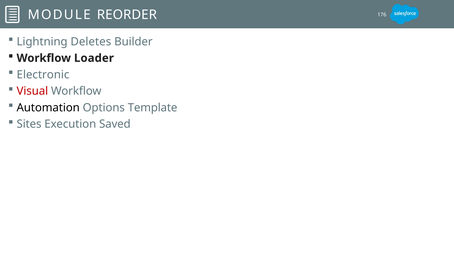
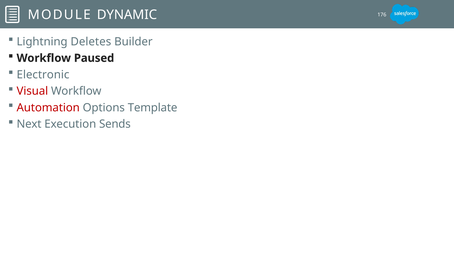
REORDER: REORDER -> DYNAMIC (127, 15)
Loader: Loader -> Paused (94, 58)
Automation colour: black -> red (48, 107)
Sites: Sites -> Next (29, 124)
Saved: Saved -> Sends (115, 124)
